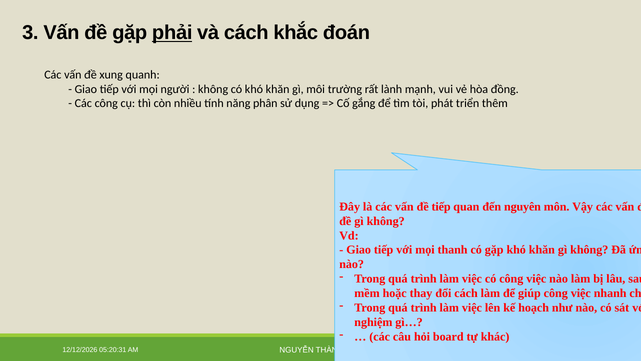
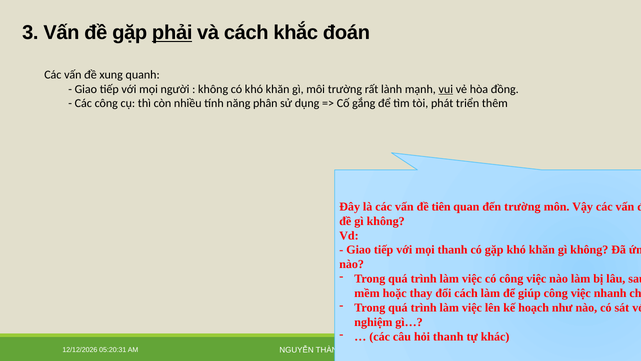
vui underline: none -> present (446, 89)
đề tiếp: tiếp -> tiên (441, 206)
đến nguyên: nguyên -> trường (522, 206)
hỏi board: board -> thanh (448, 336)
